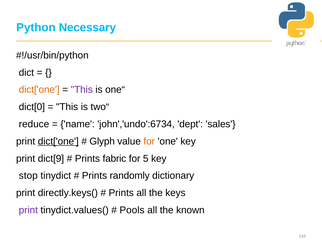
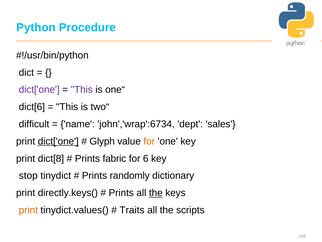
Necessary: Necessary -> Procedure (87, 27)
dict['one colour: orange -> purple (39, 90)
dict[0: dict[0 -> dict[6 (32, 107)
reduce: reduce -> difficult (34, 124)
john','undo':6734: john','undo':6734 -> john','wrap':6734 (136, 124)
dict[9: dict[9 -> dict[8 (51, 158)
5: 5 -> 6 (146, 158)
the underline: none -> present (156, 193)
print colour: purple -> orange (28, 210)
Pools: Pools -> Traits (132, 210)
known: known -> scripts (190, 210)
